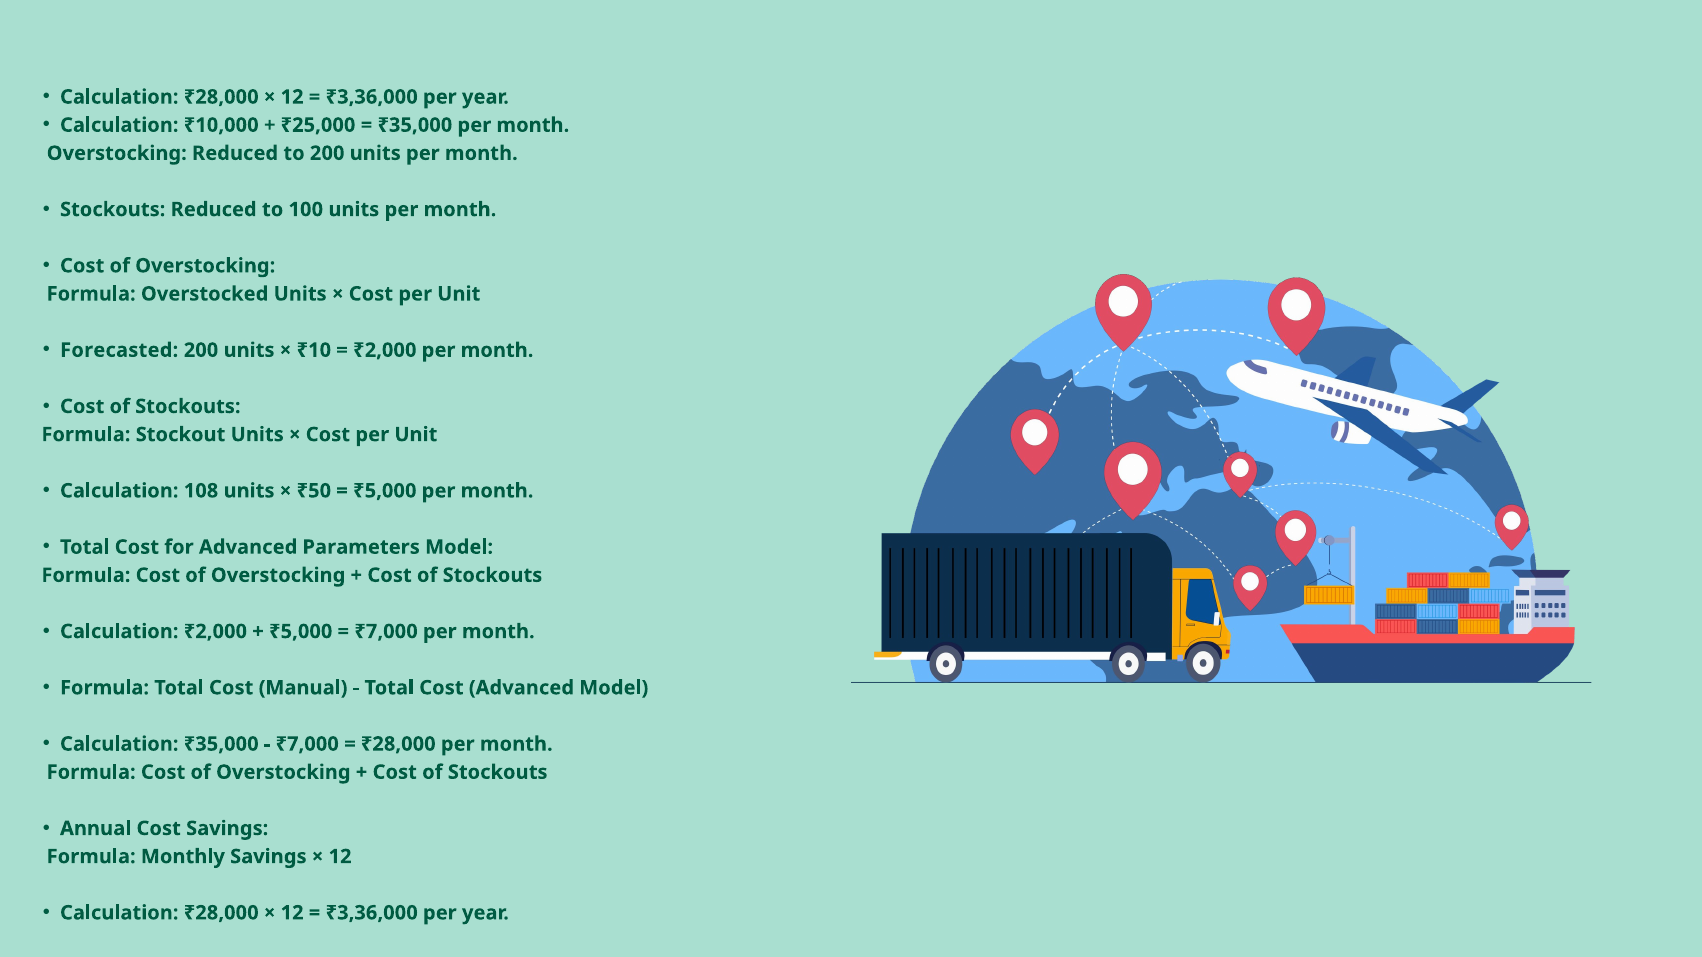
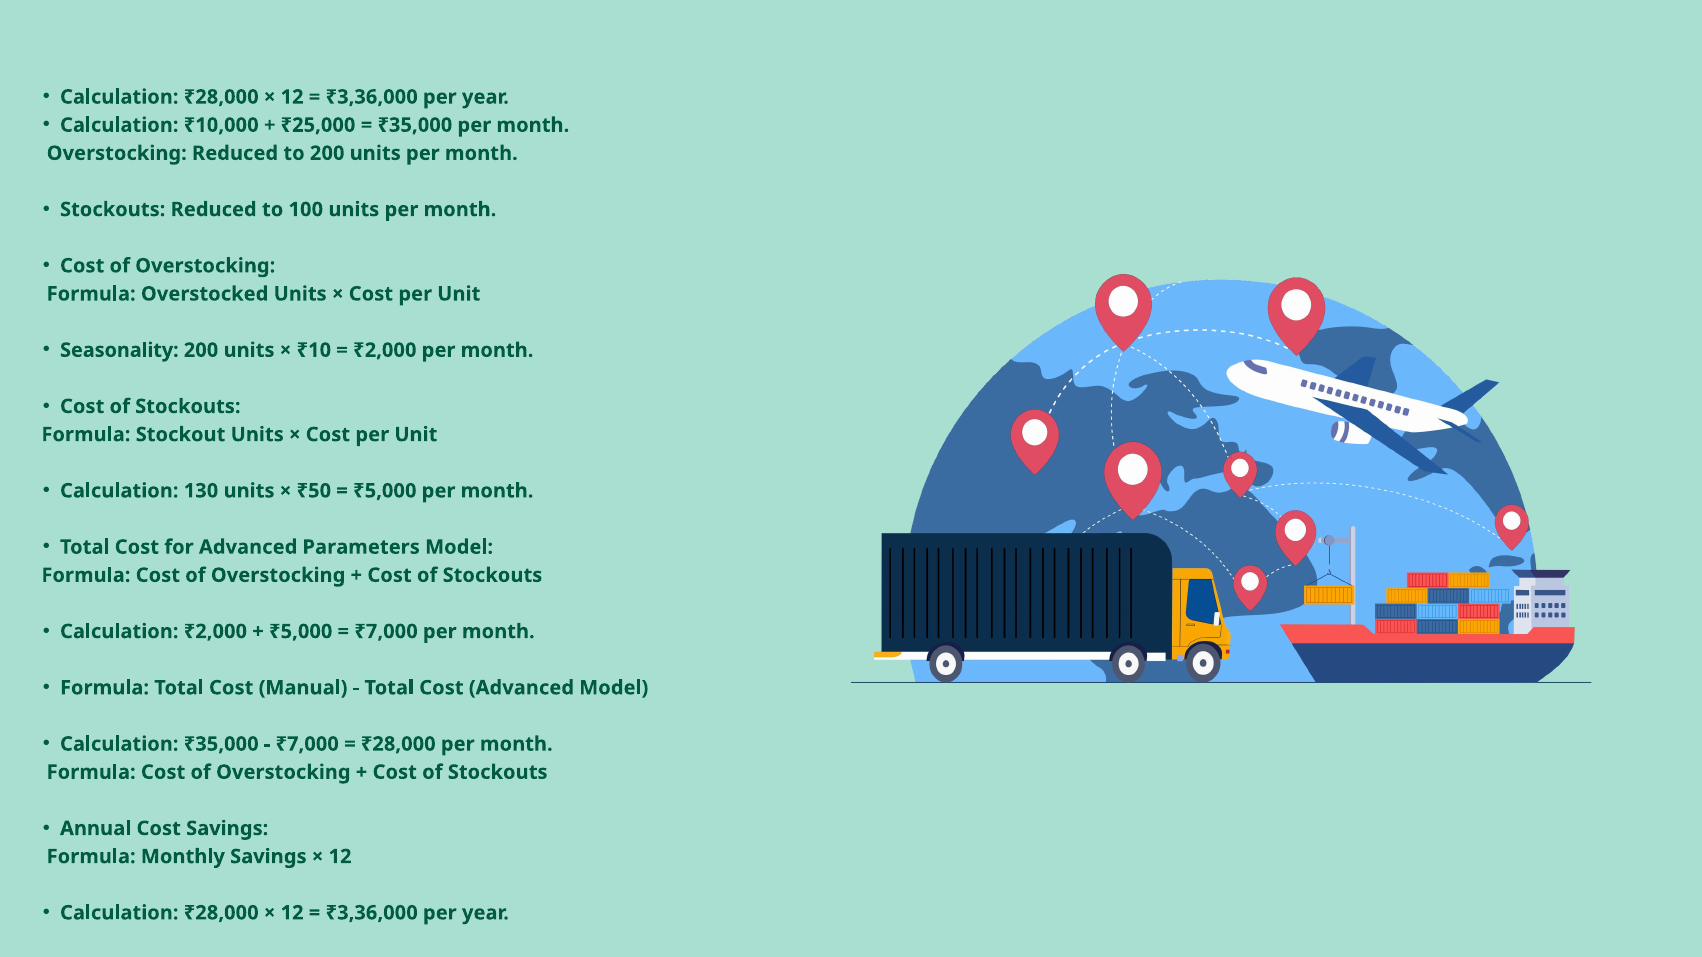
Forecasted: Forecasted -> Seasonality (119, 350)
108: 108 -> 130 (201, 491)
